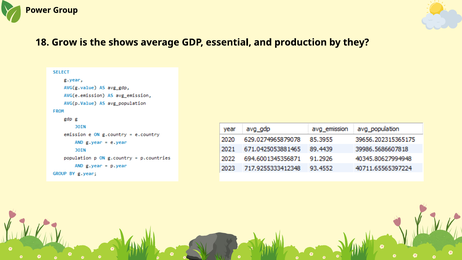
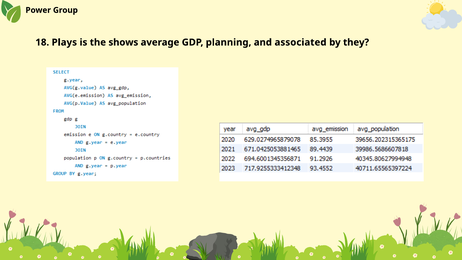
Grow: Grow -> Plays (64, 42)
essential: essential -> planning (229, 42)
production: production -> associated (301, 42)
